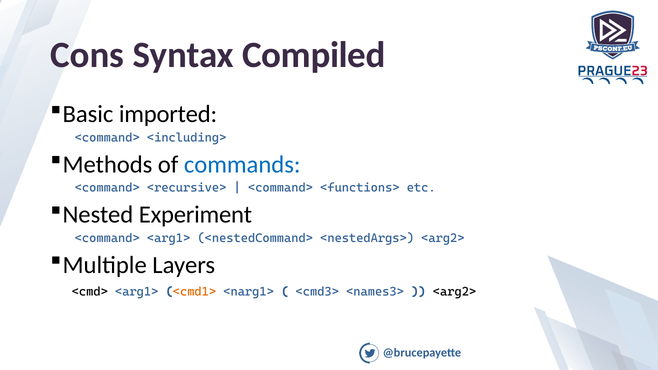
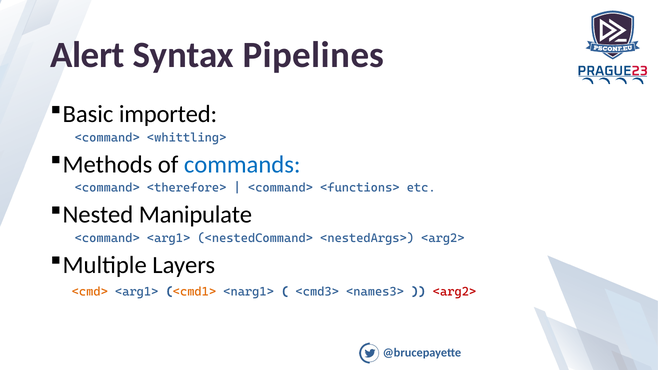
Cons: Cons -> Alert (87, 55)
Compiled: Compiled -> Pipelines (313, 55)
<including>: <including> -> <whittling> (187, 138)
<recursive>: <recursive> -> <therefore> (187, 188)
Experiment: Experiment -> Manipulate (195, 215)
<cmd> colour: black -> orange (90, 292)
<arg2> colour: black -> red (455, 292)
